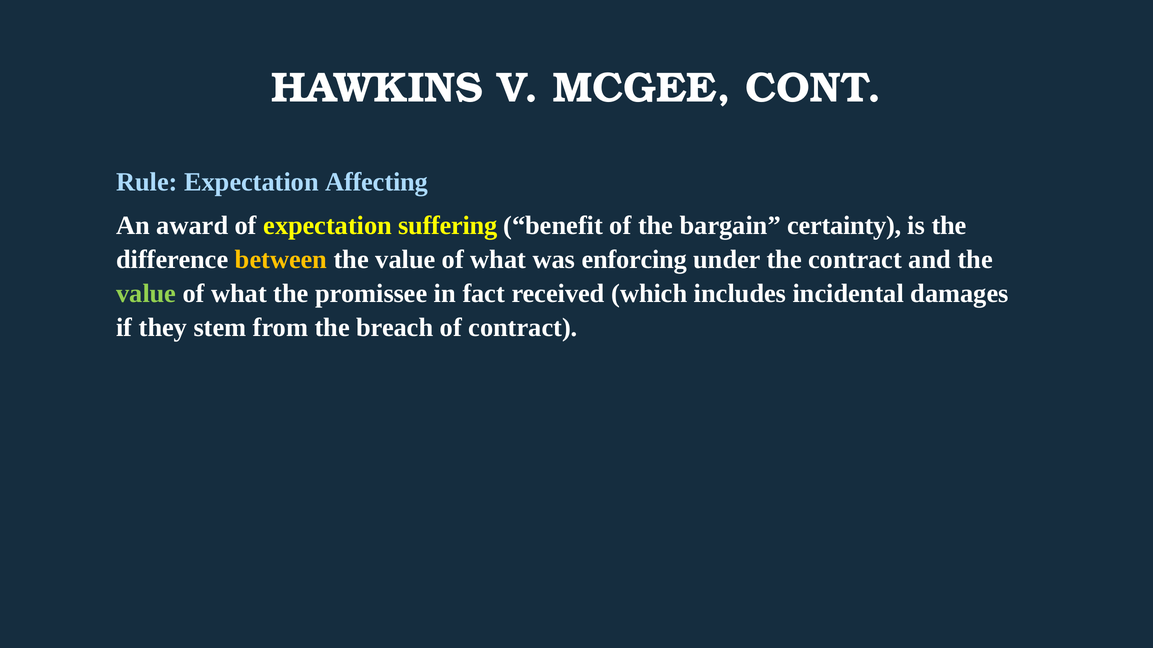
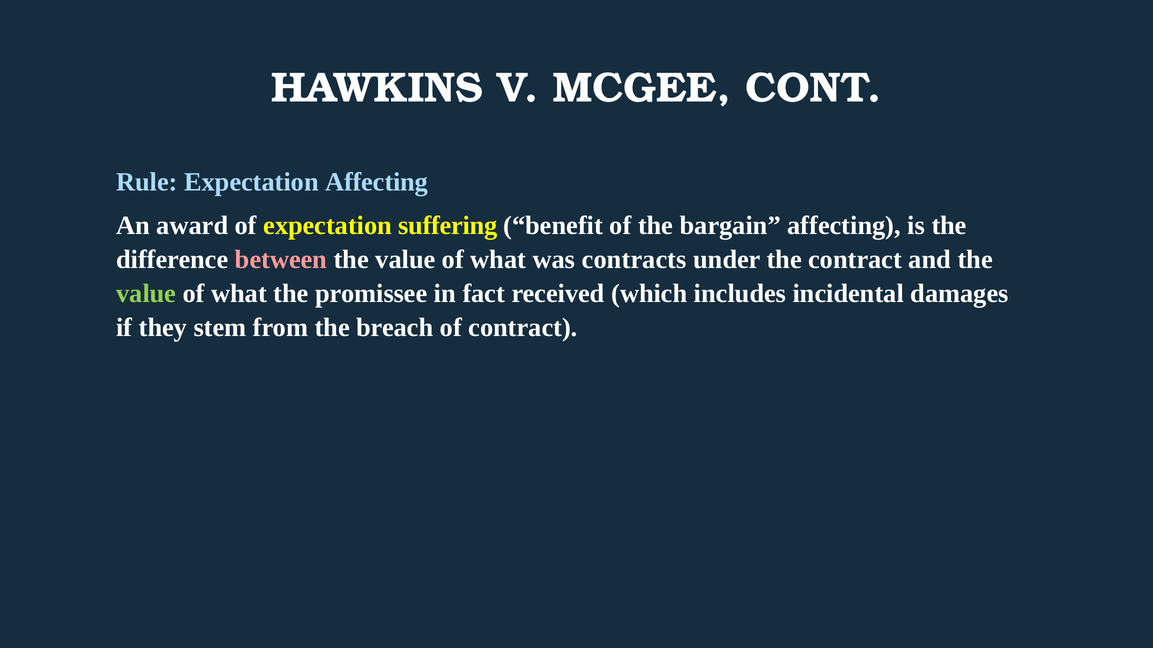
bargain certainty: certainty -> affecting (844, 226)
between colour: yellow -> pink (281, 260)
enforcing: enforcing -> contracts (634, 260)
